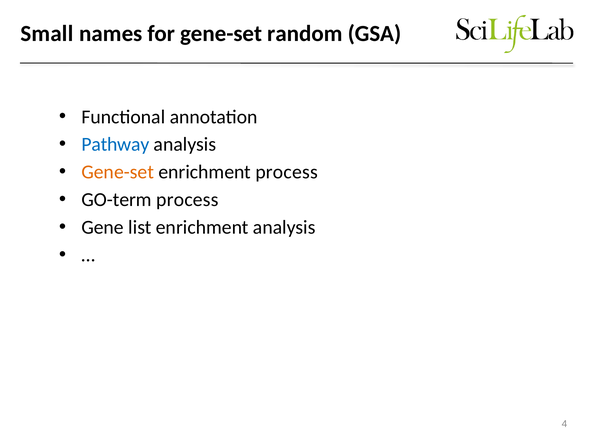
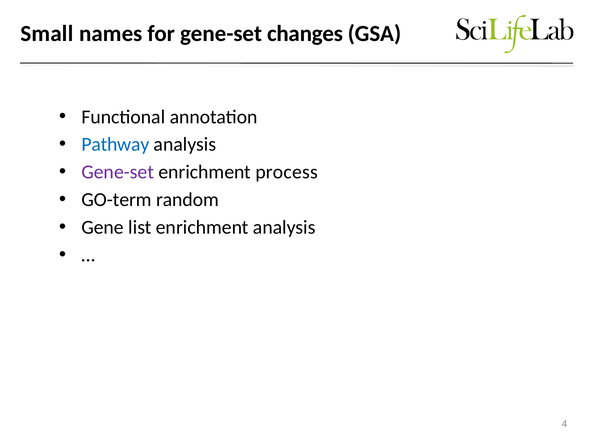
random: random -> changes (305, 34)
Gene-set colour: orange -> purple (118, 172)
GO-term process: process -> random (188, 200)
